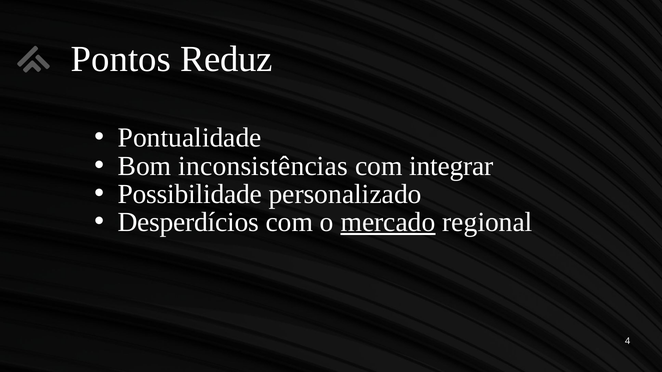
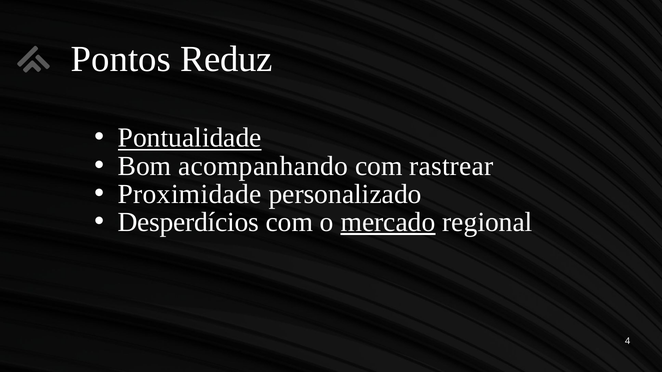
Pontualidade underline: none -> present (190, 138)
inconsistências: inconsistências -> acompanhando (263, 166)
integrar: integrar -> rastrear (451, 166)
Possibilidade: Possibilidade -> Proximidade (190, 194)
